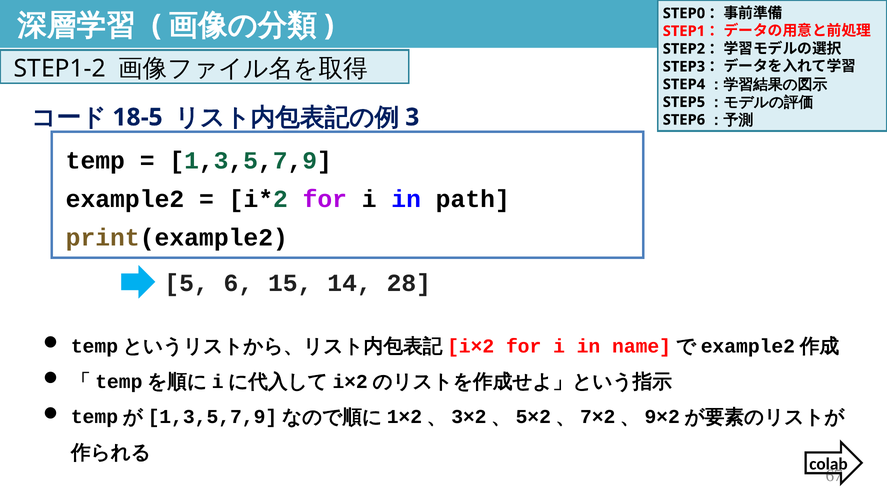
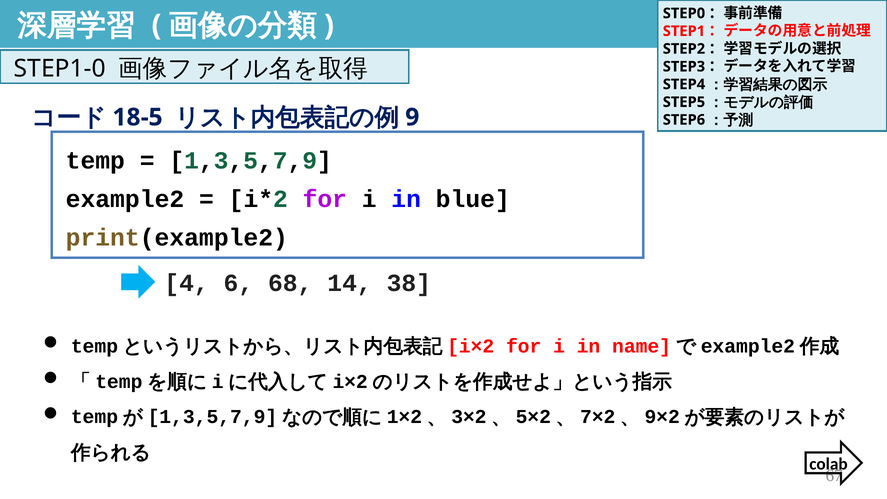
STEP1-2: STEP1-2 -> STEP1-0 (60, 68)
3: 3 -> 9 (412, 117)
path: path -> blue (473, 199)
5: 5 -> 4 (187, 283)
15: 15 -> 68 (290, 283)
28: 28 -> 38 (409, 283)
